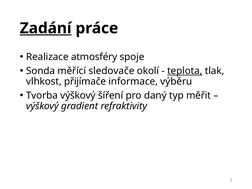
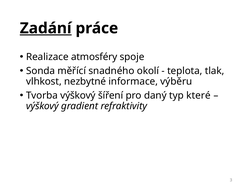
sledovače: sledovače -> snadného (111, 71)
teplota underline: present -> none (185, 71)
přijímače: přijímače -> nezbytné (85, 81)
měřit: měřit -> které (198, 95)
